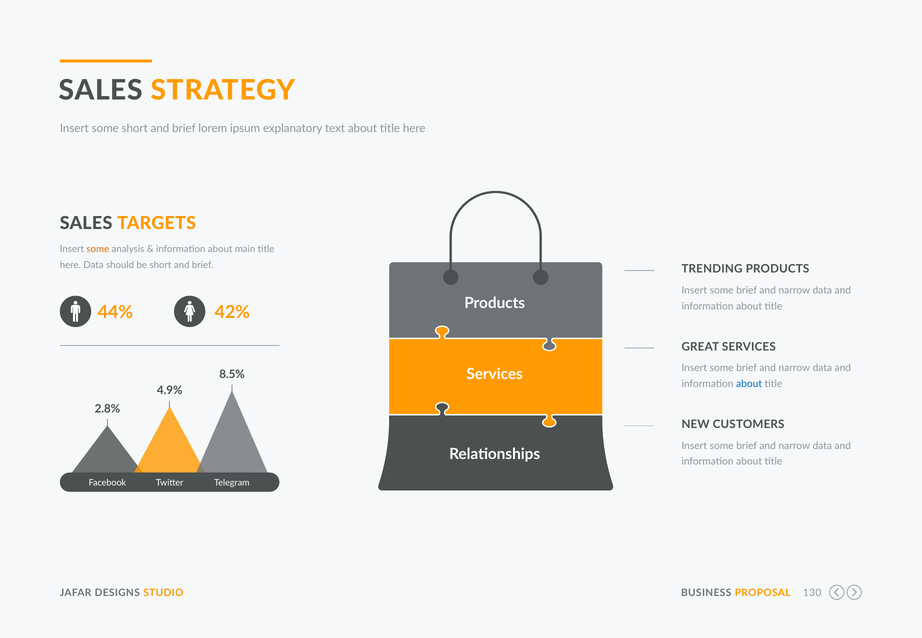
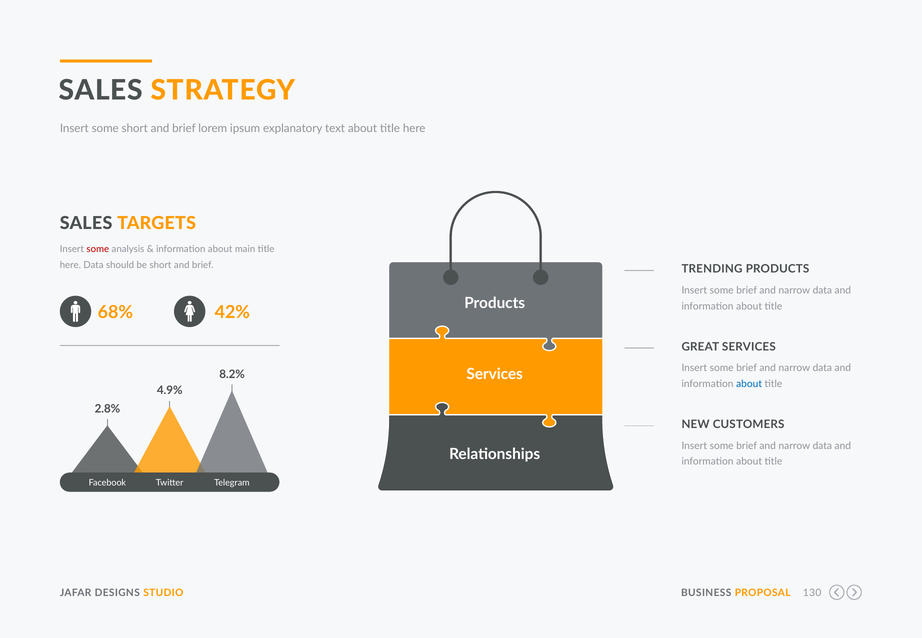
some colour: orange -> red (98, 249)
44%: 44% -> 68% (115, 313)
8.5%: 8.5% -> 8.2% (232, 375)
